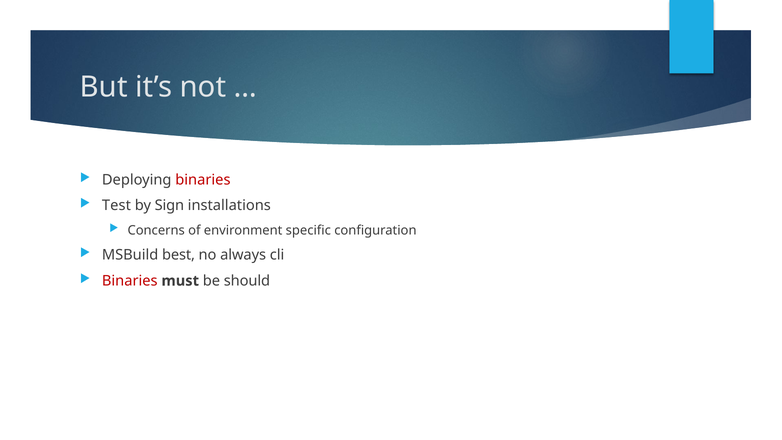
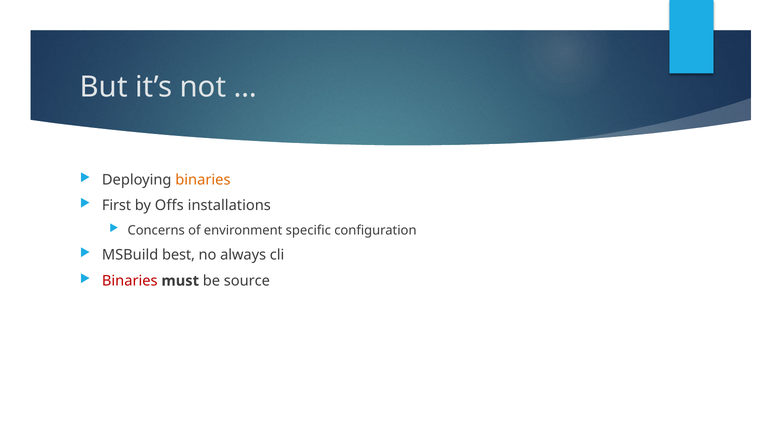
binaries colour: red -> orange (203, 180)
Test: Test -> First (117, 205)
Sign: Sign -> Offs (169, 205)
should: should -> source (247, 281)
